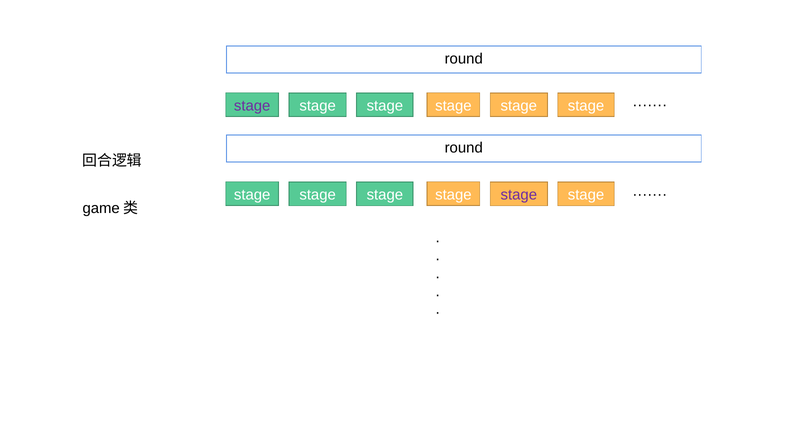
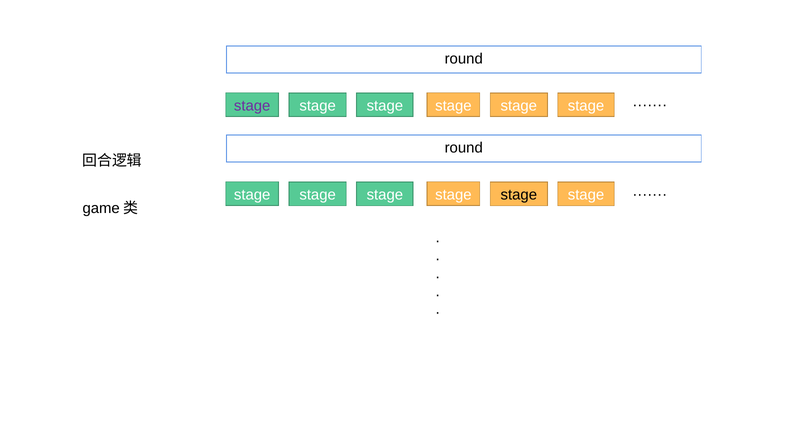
stage colour: purple -> black (519, 195)
